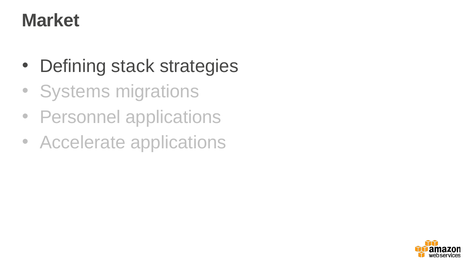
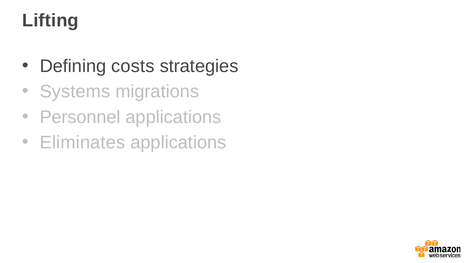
Market: Market -> Lifting (50, 20)
stack: stack -> costs (133, 66)
Accelerate: Accelerate -> Eliminates (82, 143)
